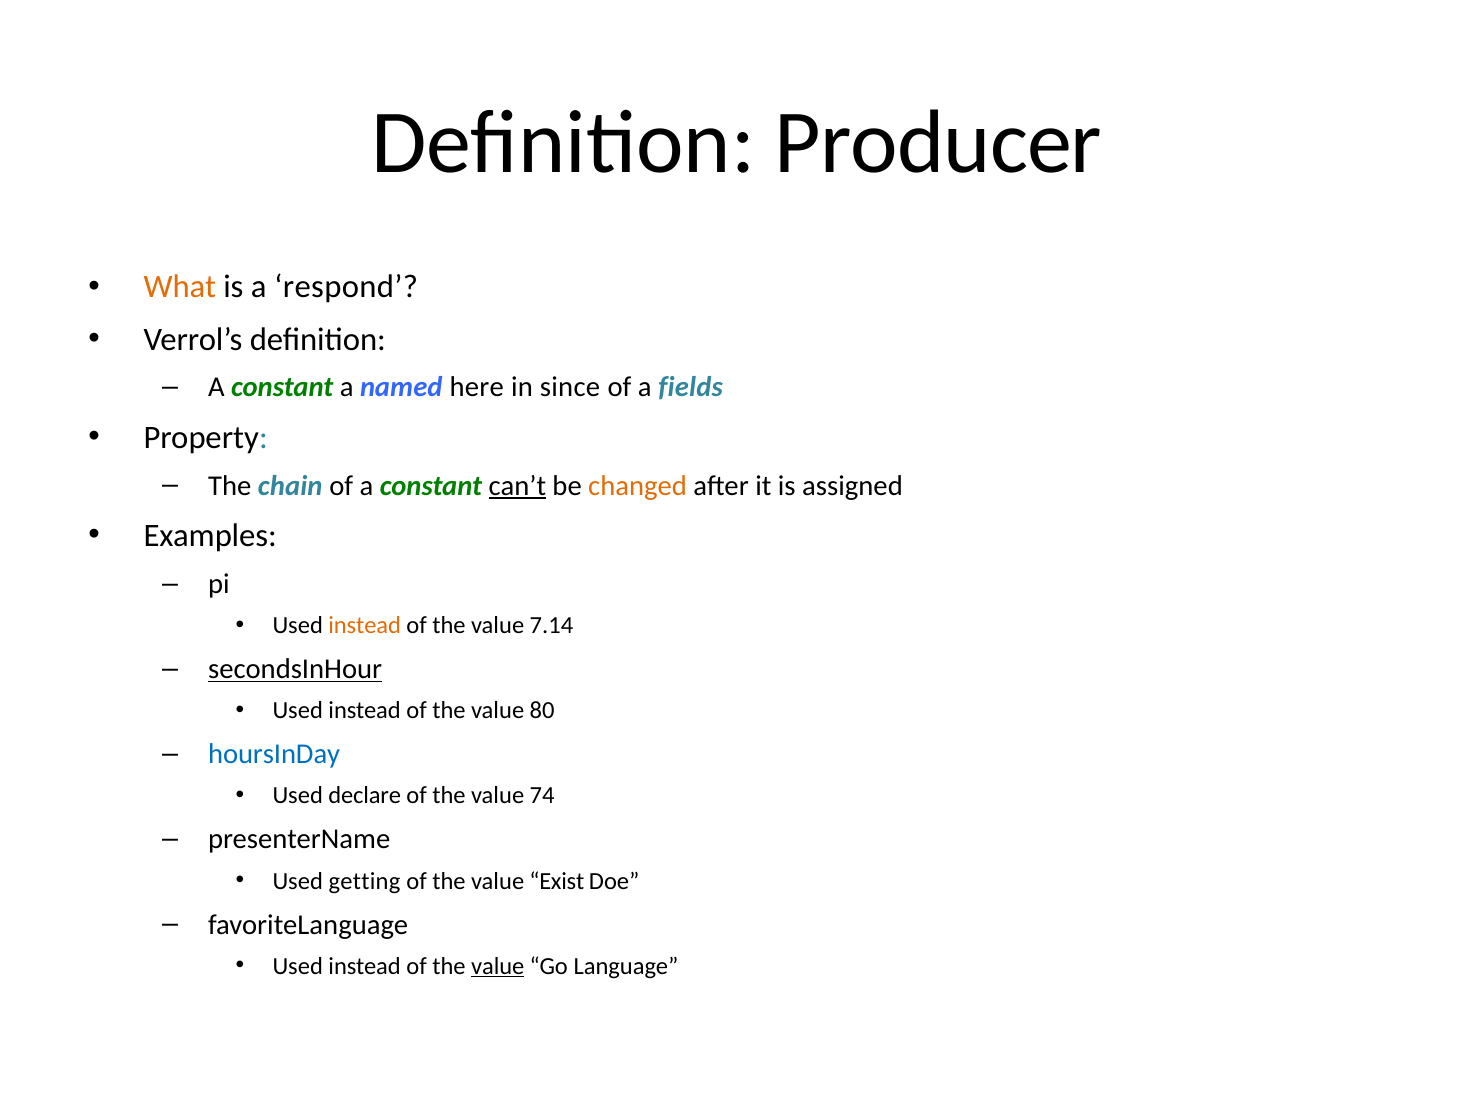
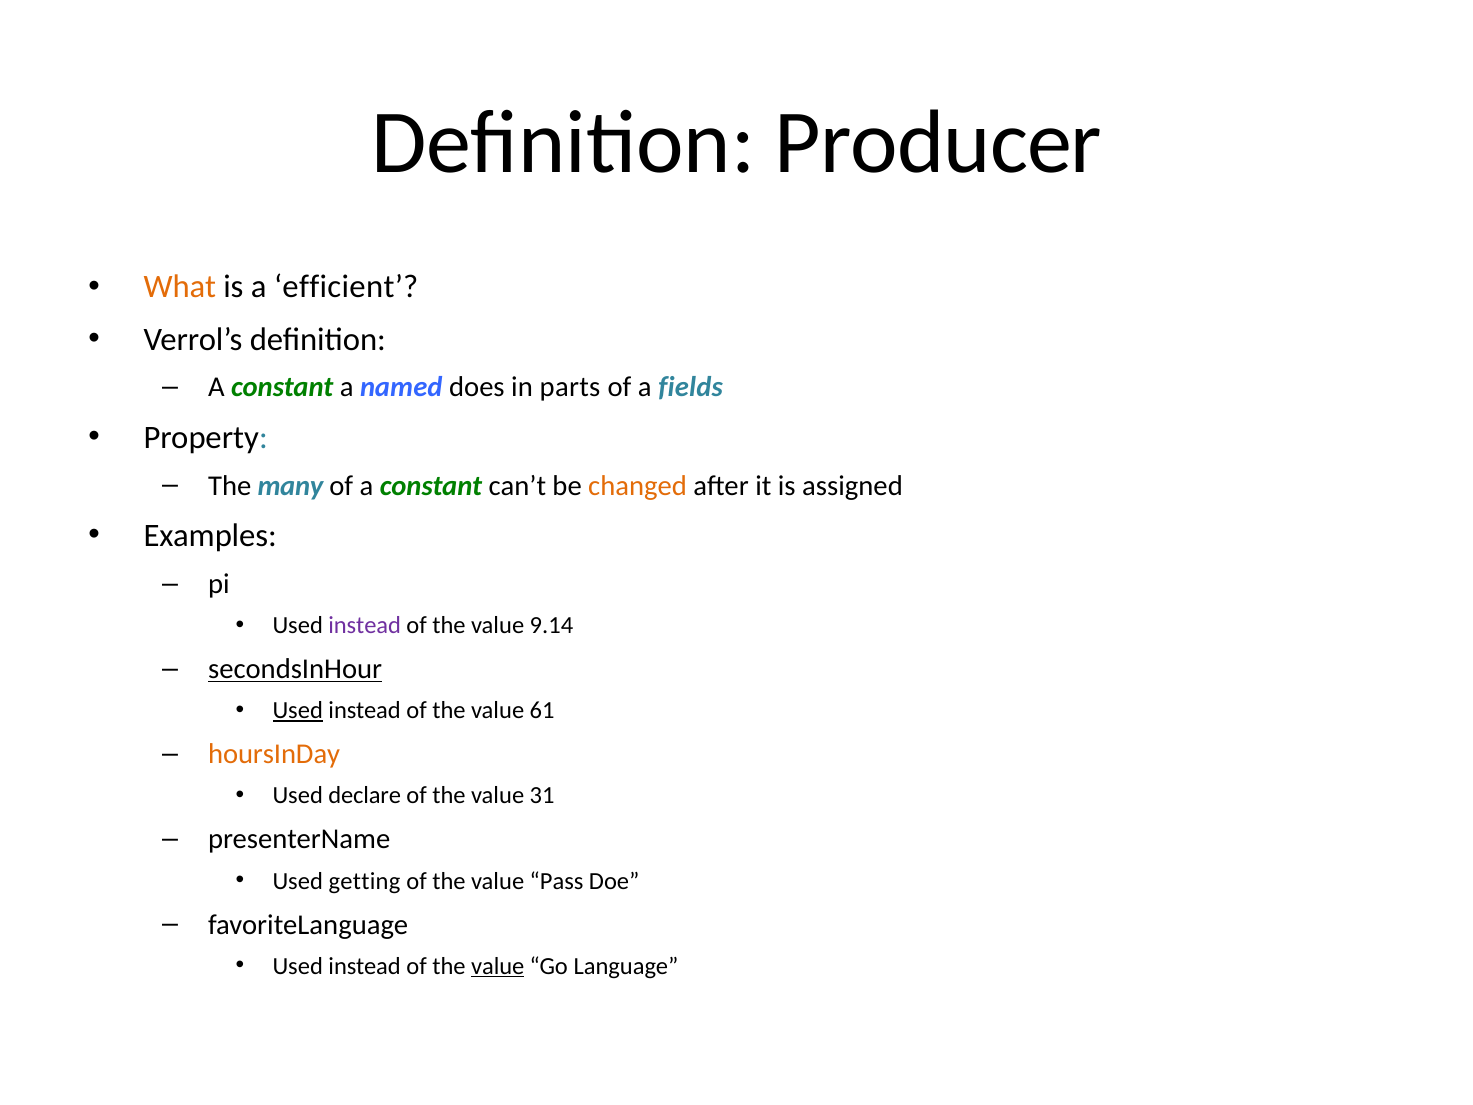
respond: respond -> efficient (346, 287)
here: here -> does (477, 387)
since: since -> parts (570, 387)
chain: chain -> many (290, 486)
can’t underline: present -> none (517, 486)
instead colour: orange -> purple (365, 625)
7.14: 7.14 -> 9.14 (551, 625)
Used underline: none -> present (298, 710)
80: 80 -> 61 (542, 710)
hoursInDay colour: blue -> orange (274, 754)
74: 74 -> 31 (542, 796)
Exist: Exist -> Pass (557, 881)
